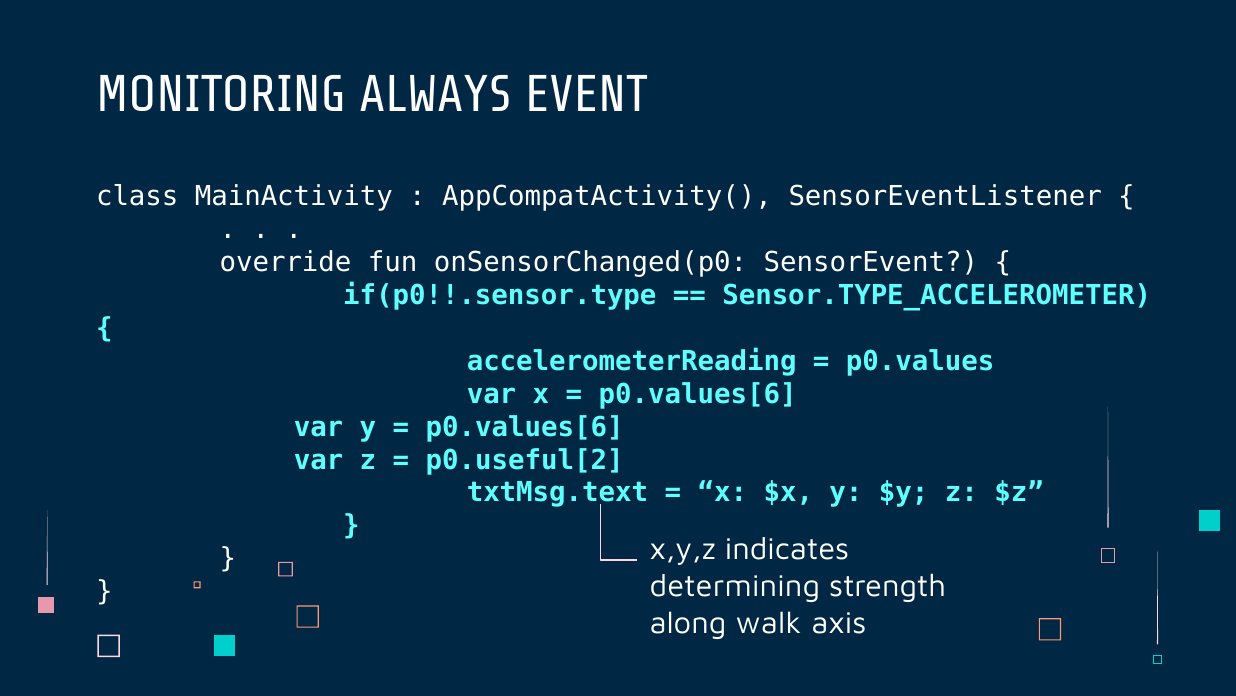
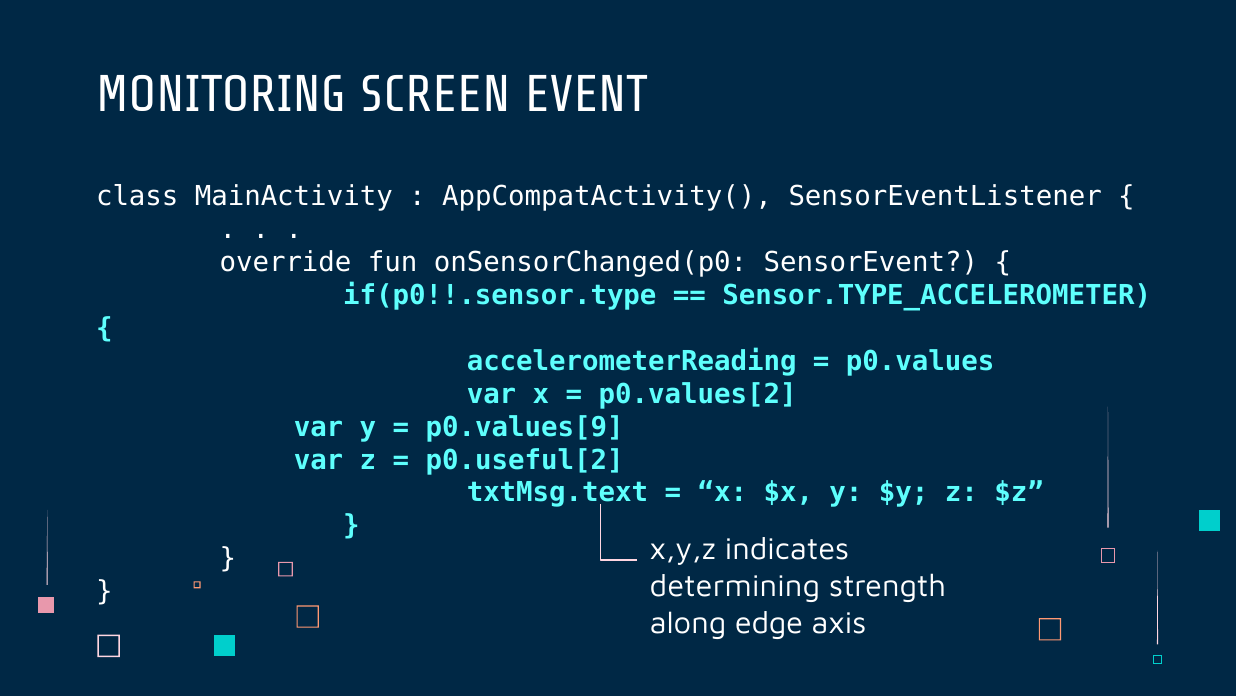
ALWAYS: ALWAYS -> SCREEN (435, 94)
p0.values[6: p0.values[6 -> p0.values[2 (698, 394)
p0.values[6: p0.values[6 -> p0.values[9 (525, 427)
walk: walk -> edge (769, 623)
